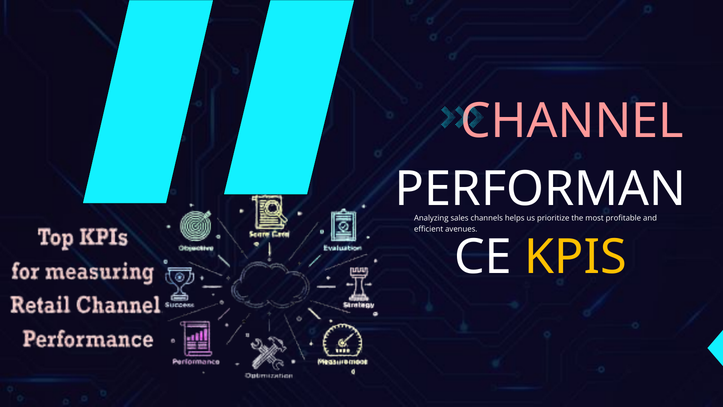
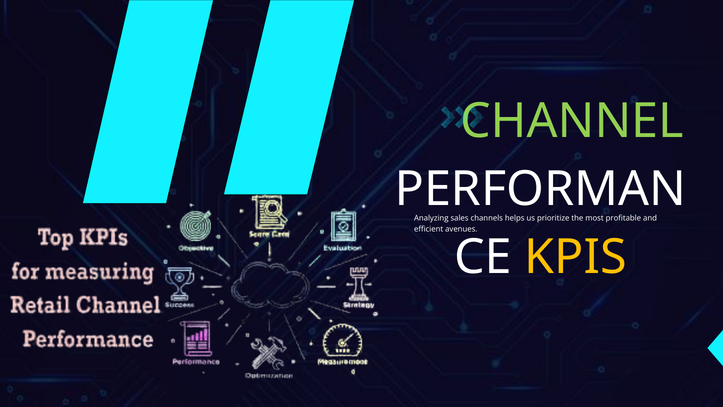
CHANNEL colour: pink -> light green (572, 121)
